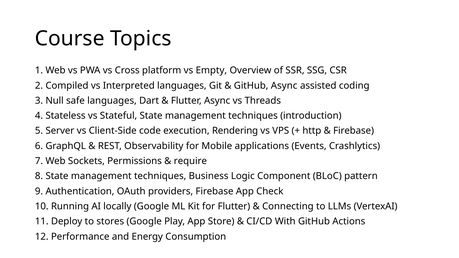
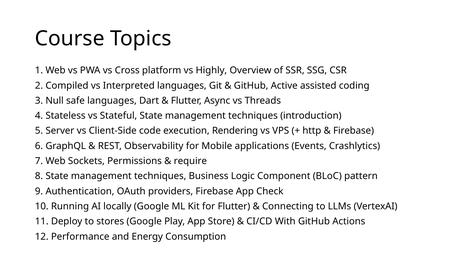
Empty: Empty -> Highly (211, 70)
GitHub Async: Async -> Active (284, 86)
